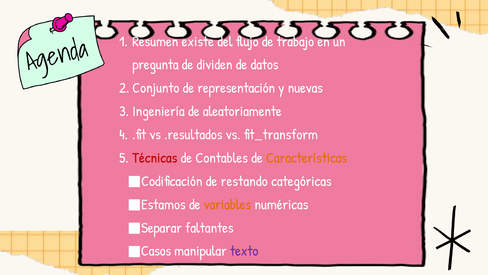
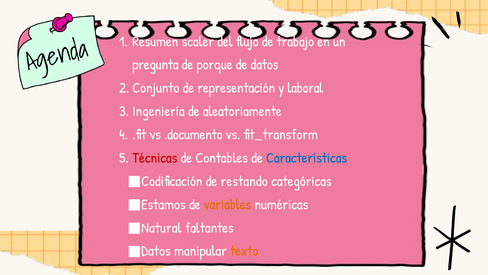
existe: existe -> scaler (198, 41)
dividen: dividen -> porque (215, 65)
nuevas: nuevas -> laboral (305, 88)
.resultados: .resultados -> .documento (193, 134)
Características colour: orange -> blue (307, 158)
Separar: Separar -> Natural (161, 227)
Casos: Casos -> Datos (156, 251)
texto colour: purple -> orange (244, 251)
